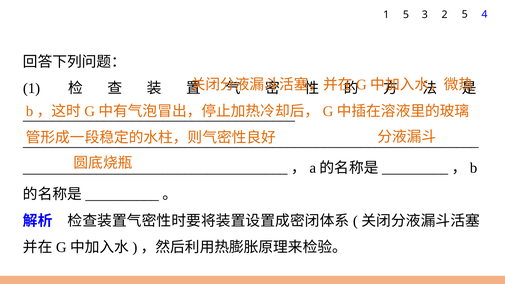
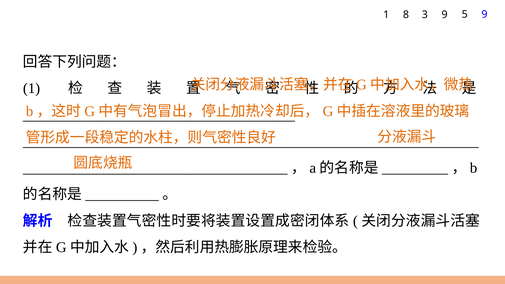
1 5: 5 -> 8 (406, 15)
3 2: 2 -> 9 (445, 15)
5 4: 4 -> 9 (484, 15)
